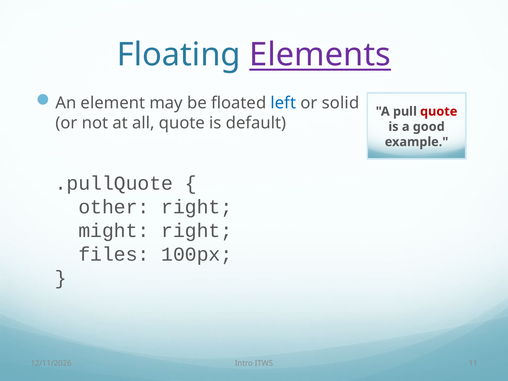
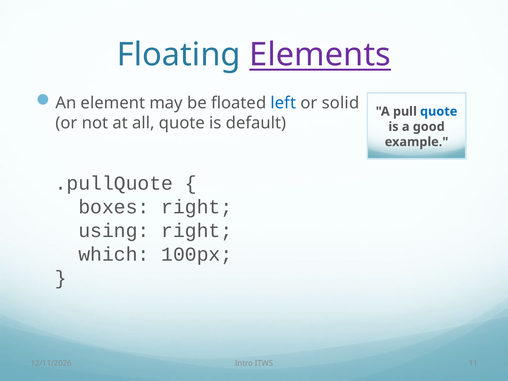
quote colour: red -> blue (439, 111)
other: other -> boxes (114, 207)
might: might -> using (114, 231)
files: files -> which (114, 254)
